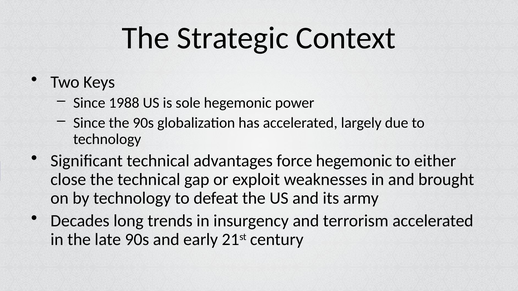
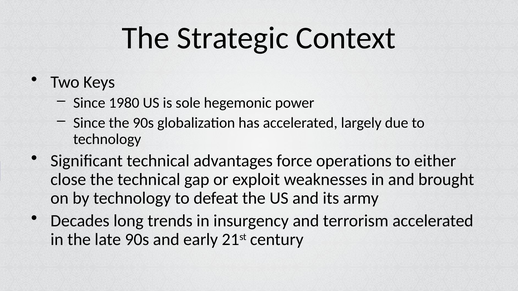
1988: 1988 -> 1980 (124, 103)
force hegemonic: hegemonic -> operations (354, 161)
